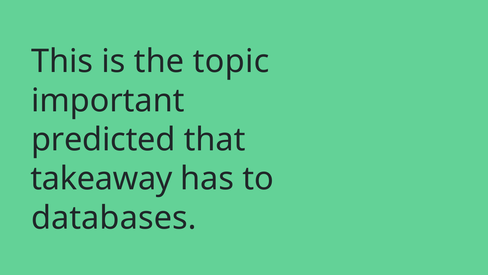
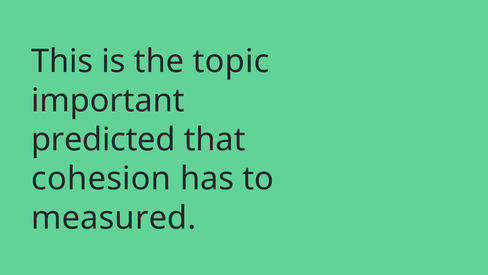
takeaway: takeaway -> cohesion (101, 179)
databases: databases -> measured (114, 218)
